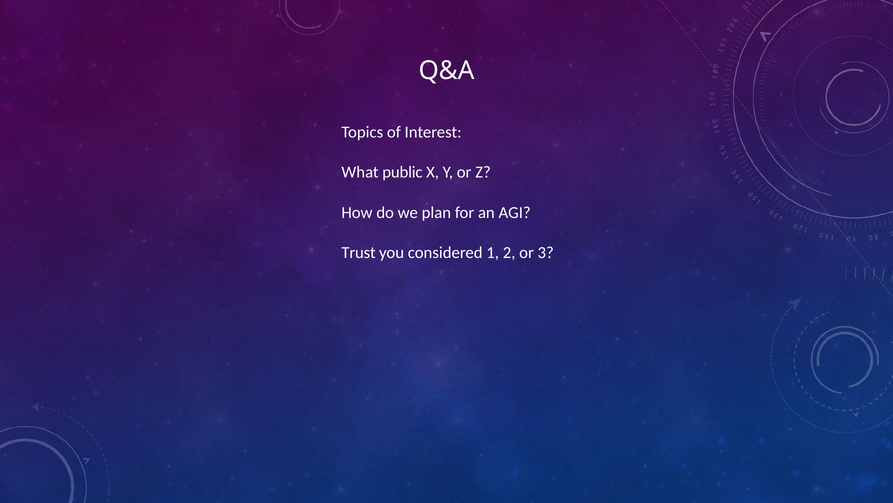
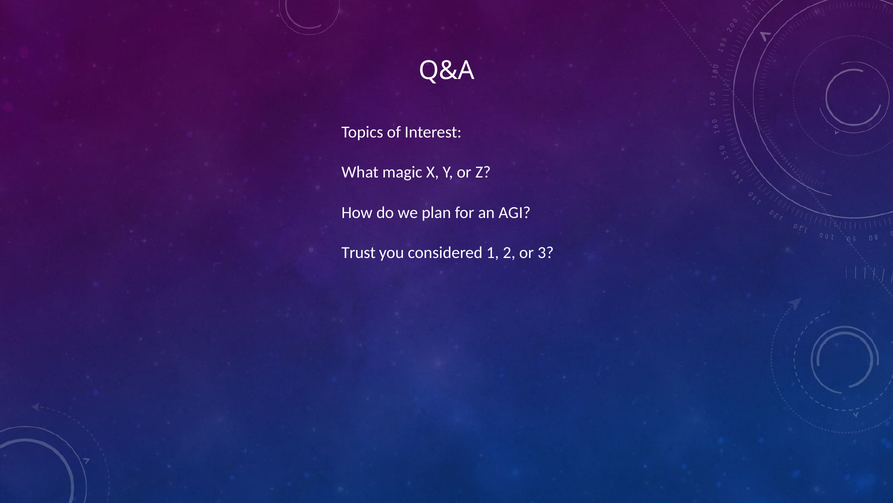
public: public -> magic (402, 172)
